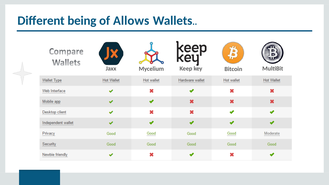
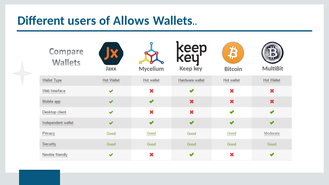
being: being -> users (82, 21)
